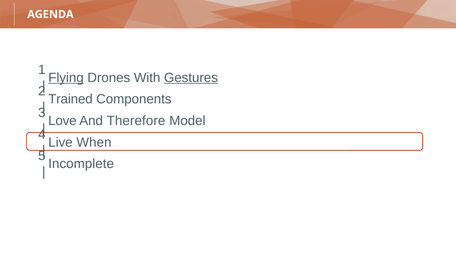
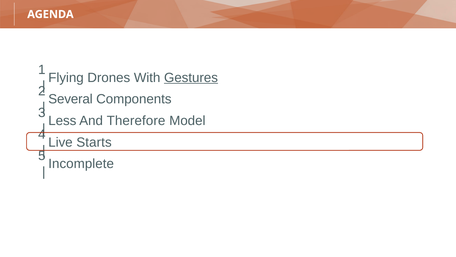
Flying underline: present -> none (66, 77)
Trained: Trained -> Several (71, 99)
Love: Love -> Less (62, 121)
When: When -> Starts (94, 142)
